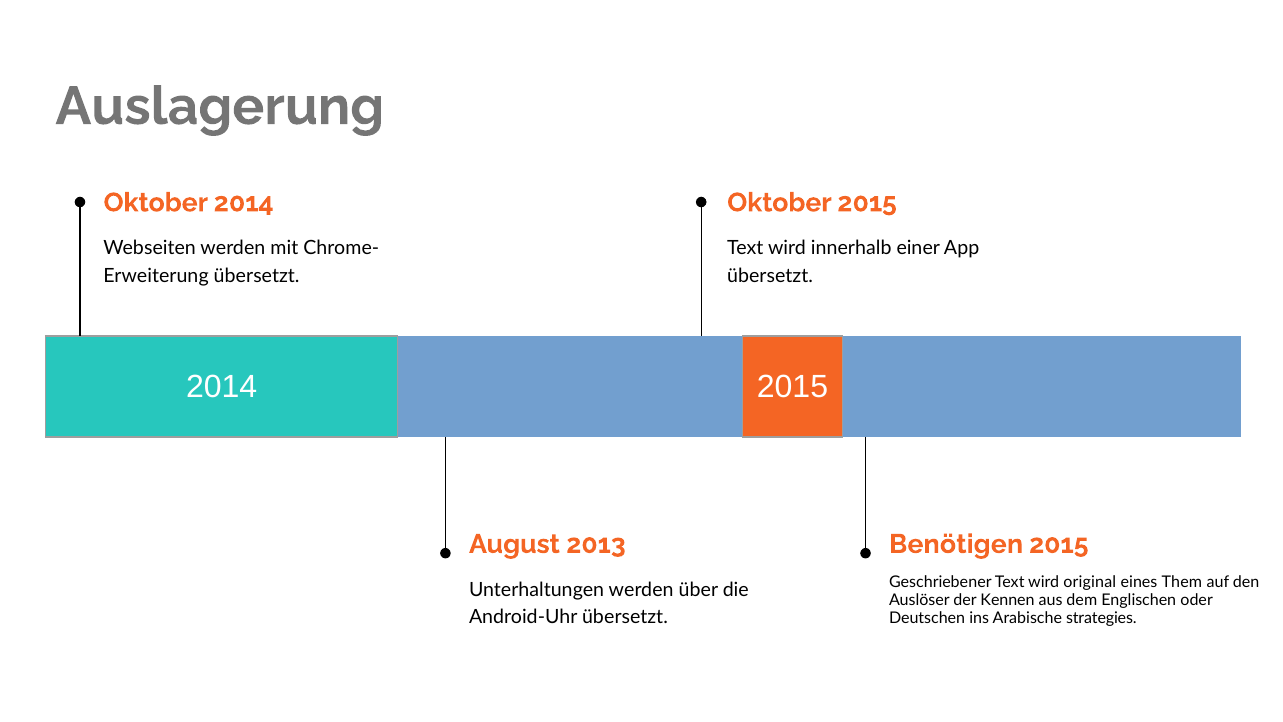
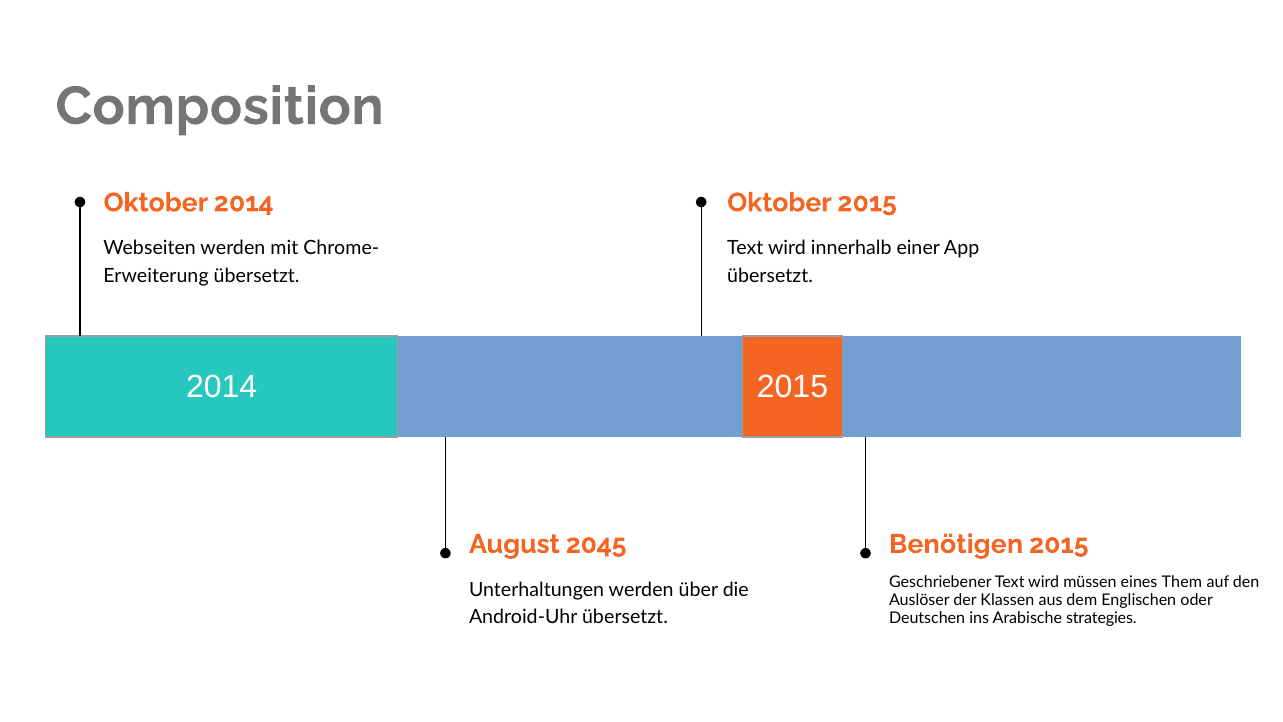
Auslagerung: Auslagerung -> Composition (220, 106)
2013: 2013 -> 2045 (596, 544)
original: original -> müssen (1090, 582)
Kennen: Kennen -> Klassen (1007, 600)
